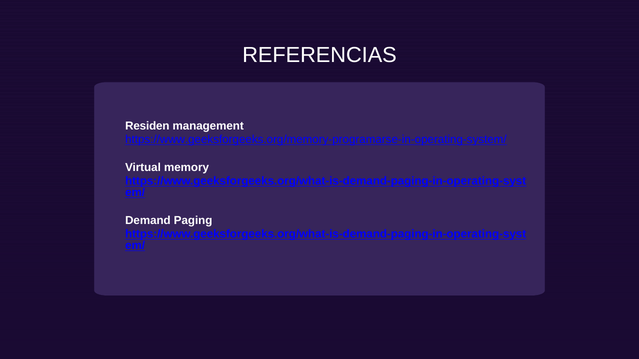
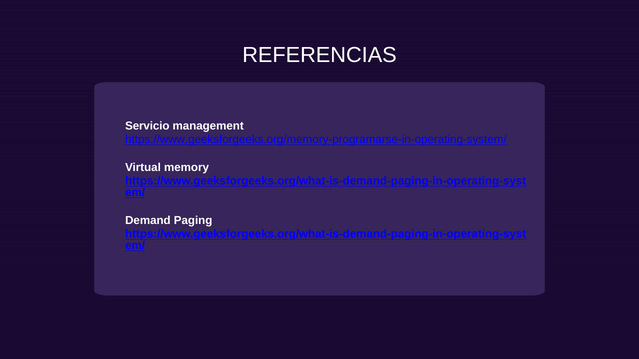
Residen: Residen -> Servicio (147, 126)
